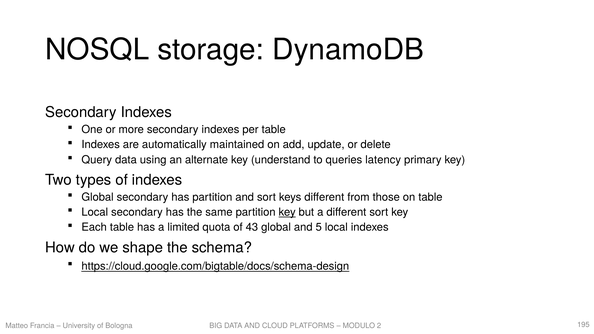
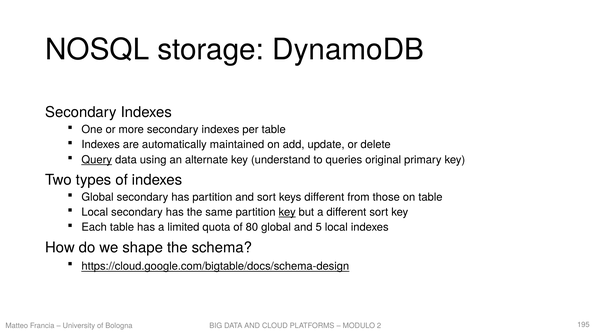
Query underline: none -> present (97, 160)
latency: latency -> original (383, 160)
43: 43 -> 80 (252, 227)
